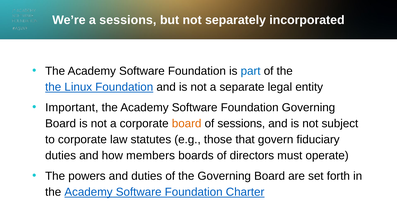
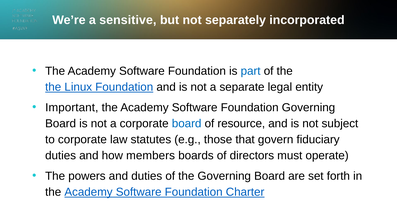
a sessions: sessions -> sensitive (128, 20)
board colour: orange -> blue (187, 123)
of sessions: sessions -> resource (241, 123)
